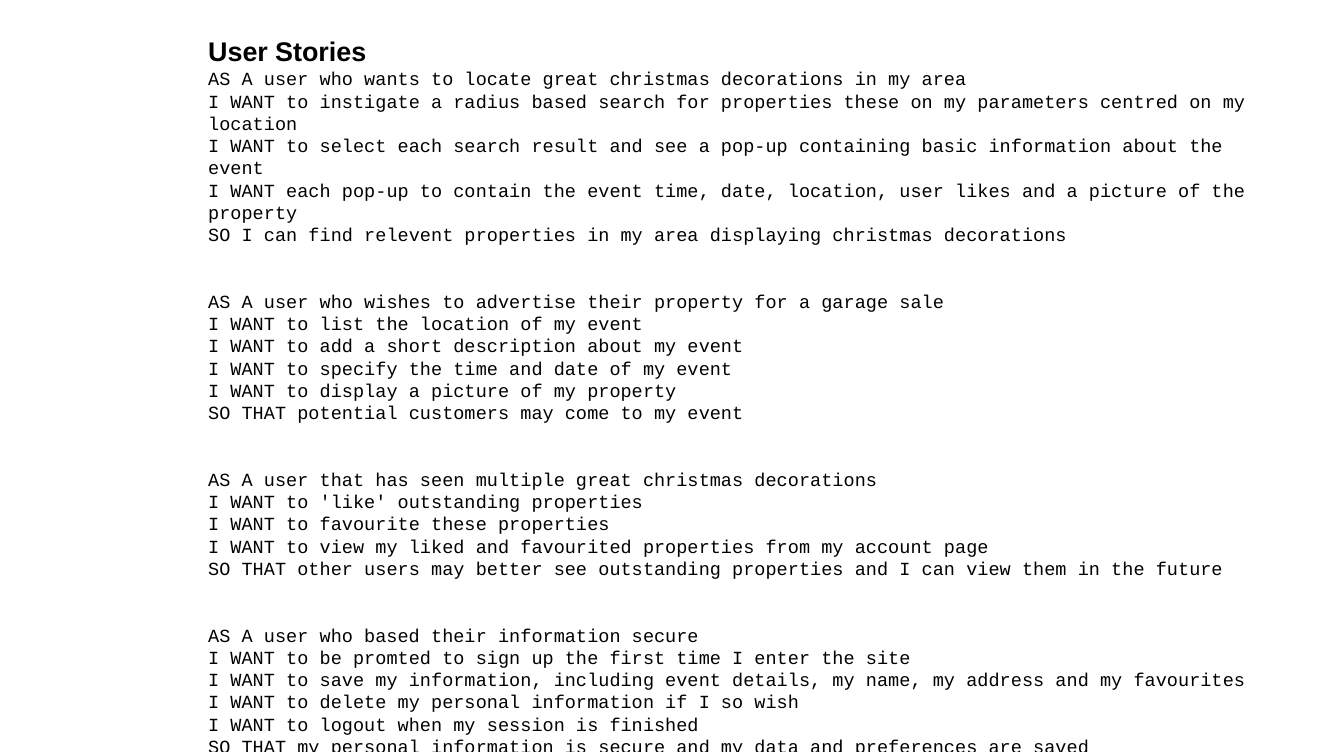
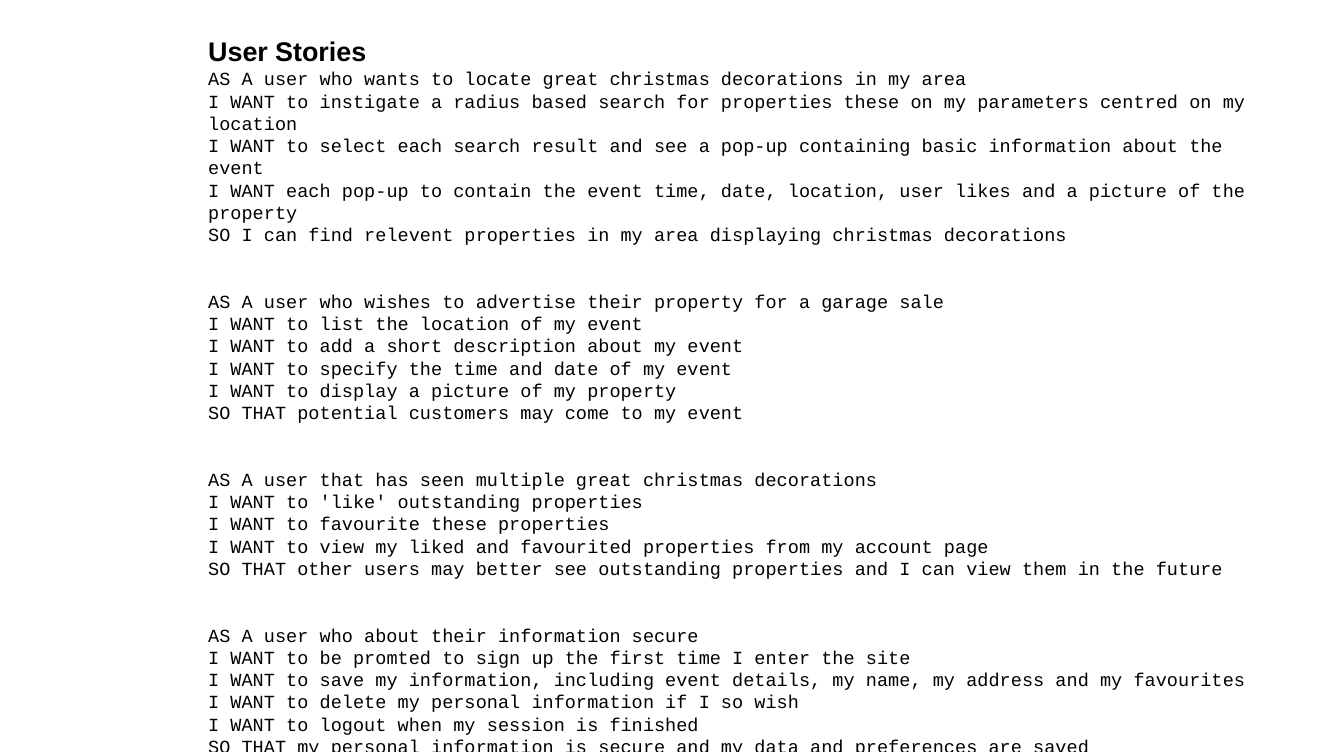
who based: based -> about (392, 636)
